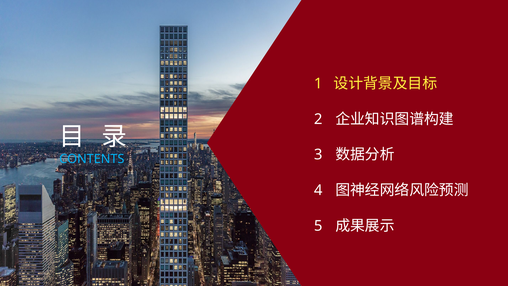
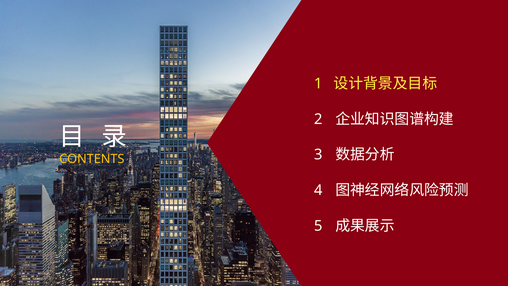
CONTENTS colour: light blue -> yellow (92, 159)
